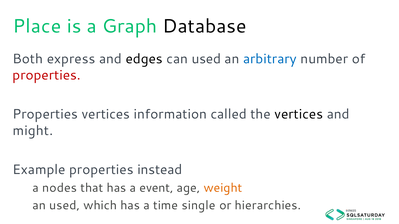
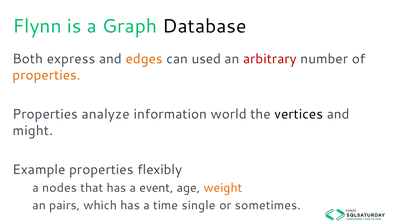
Place: Place -> Flynn (37, 26)
edges colour: black -> orange (144, 59)
arbitrary colour: blue -> red (270, 59)
properties colour: red -> orange (47, 75)
Properties vertices: vertices -> analyze (106, 114)
called: called -> world (229, 114)
instead: instead -> flexibly (160, 170)
an used: used -> pairs (65, 206)
hierarchies: hierarchies -> sometimes (268, 206)
